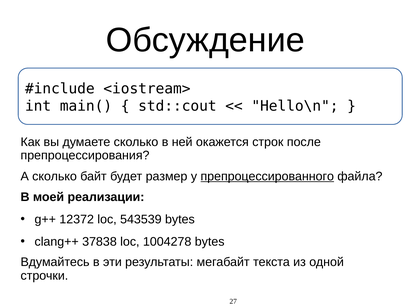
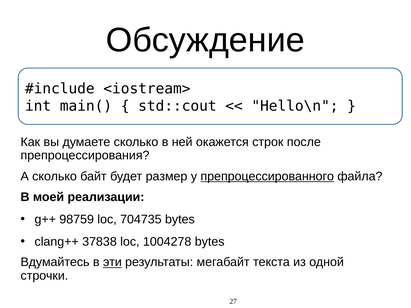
12372: 12372 -> 98759 (77, 220)
543539: 543539 -> 704735 (141, 220)
эти underline: none -> present (112, 262)
